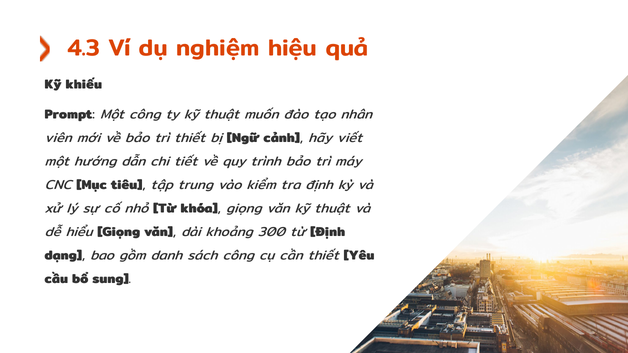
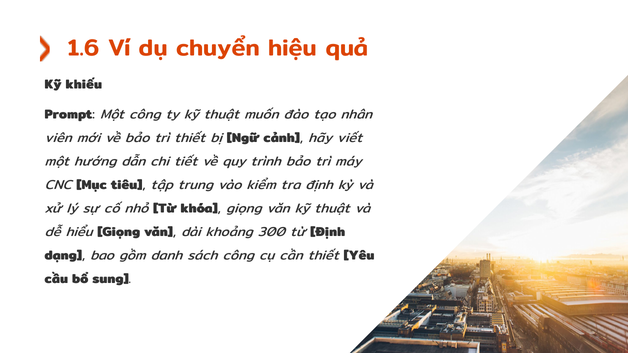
4.3: 4.3 -> 1.6 (84, 48)
nghiệm: nghiệm -> chuyển (218, 48)
